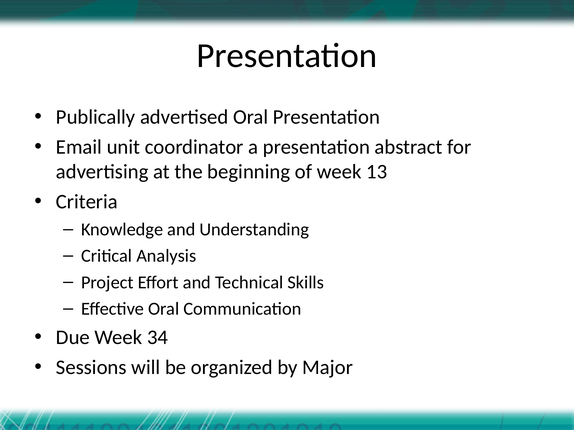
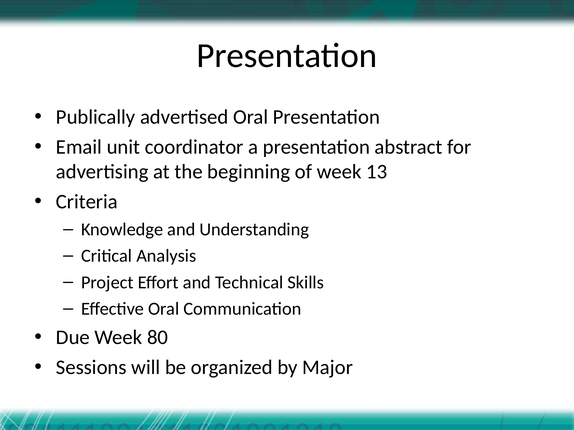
34: 34 -> 80 (158, 338)
